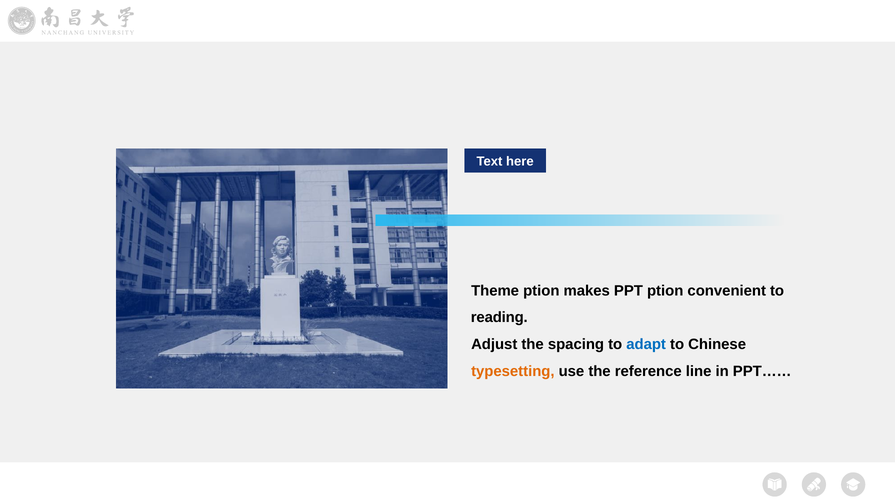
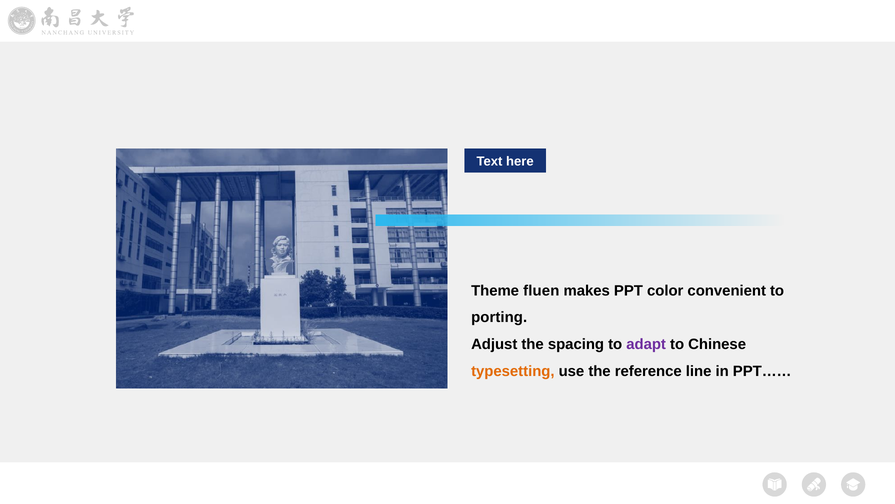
Theme ption: ption -> fluen (541, 290)
PPT ption: ption -> color (665, 290)
reading: reading -> porting (499, 317)
adapt colour: blue -> purple (646, 344)
